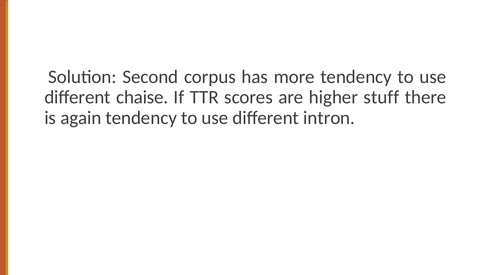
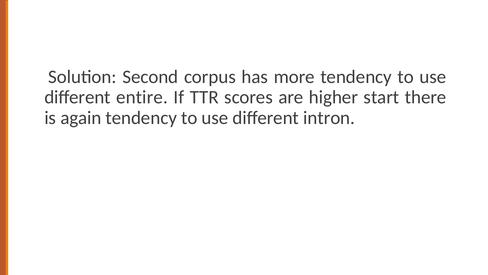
chaise: chaise -> entire (142, 97)
stuff: stuff -> start (381, 97)
